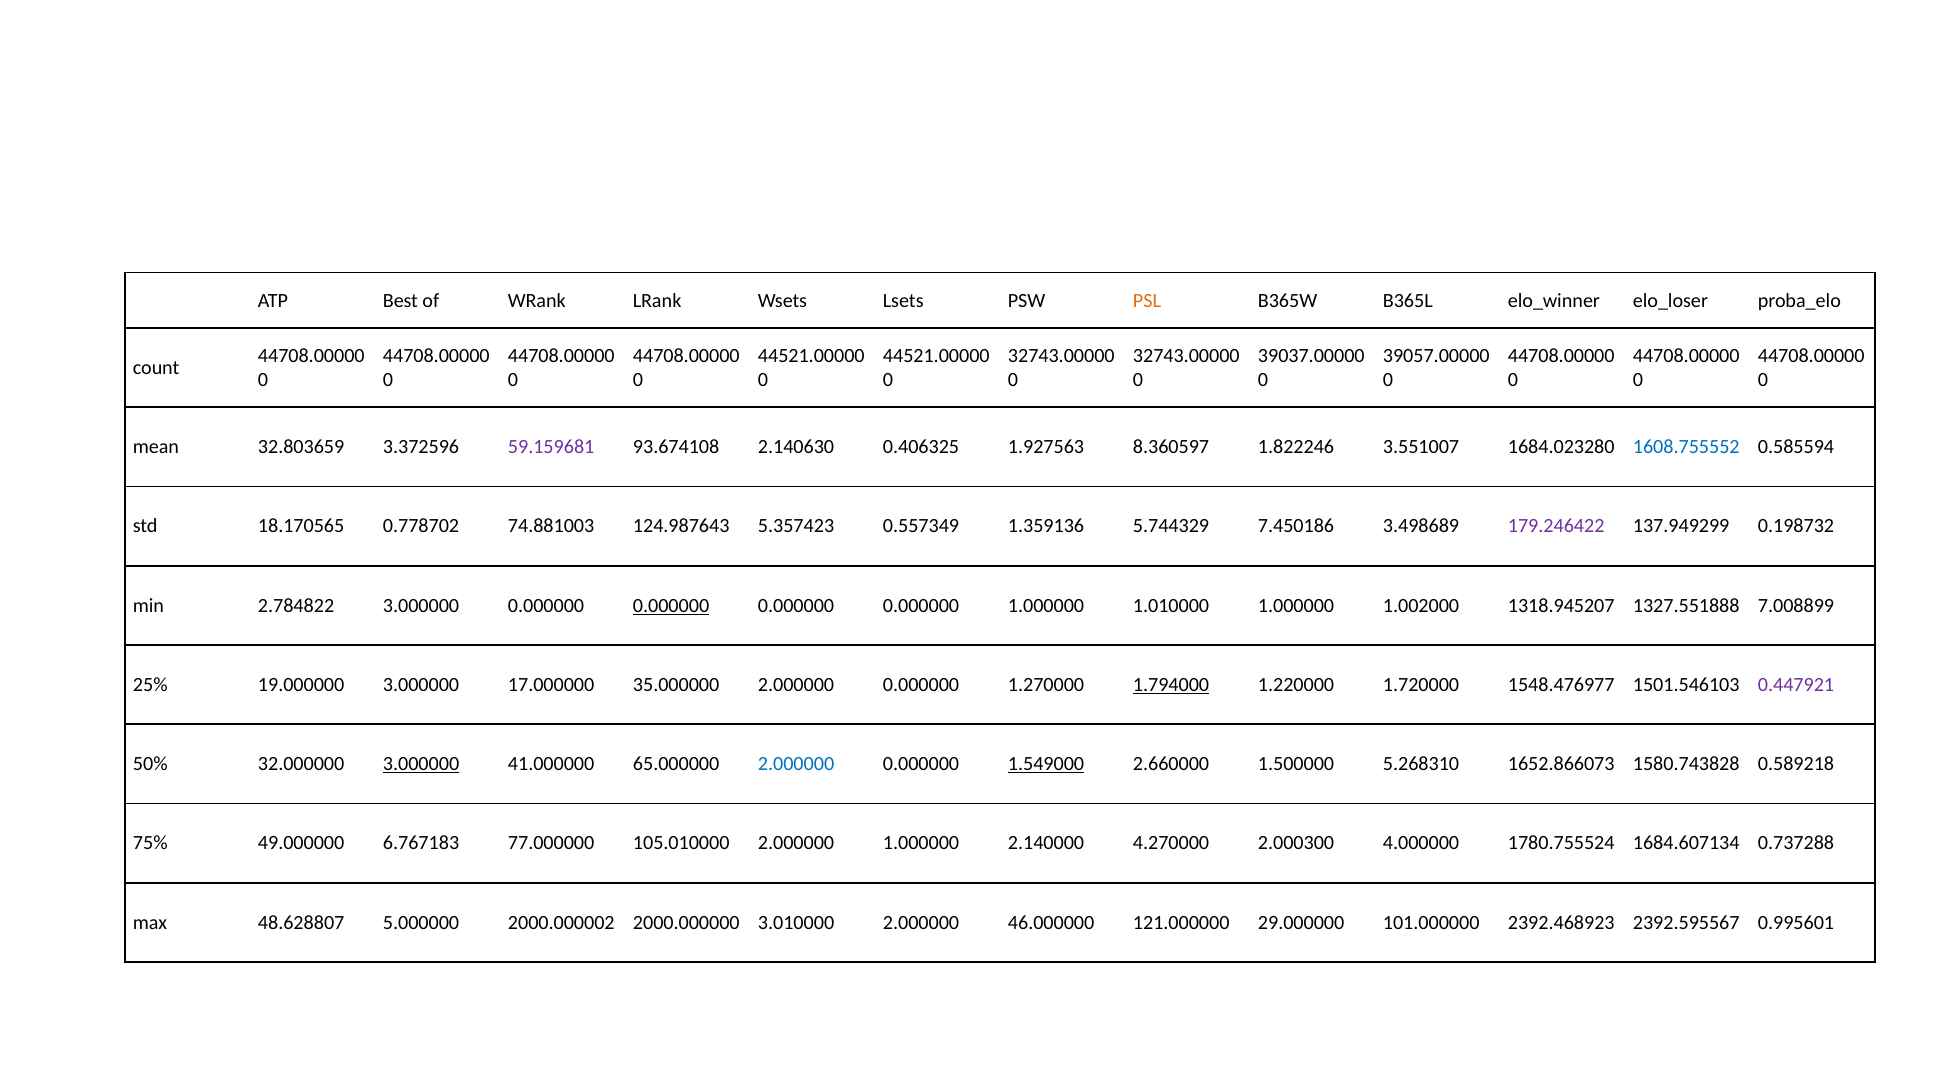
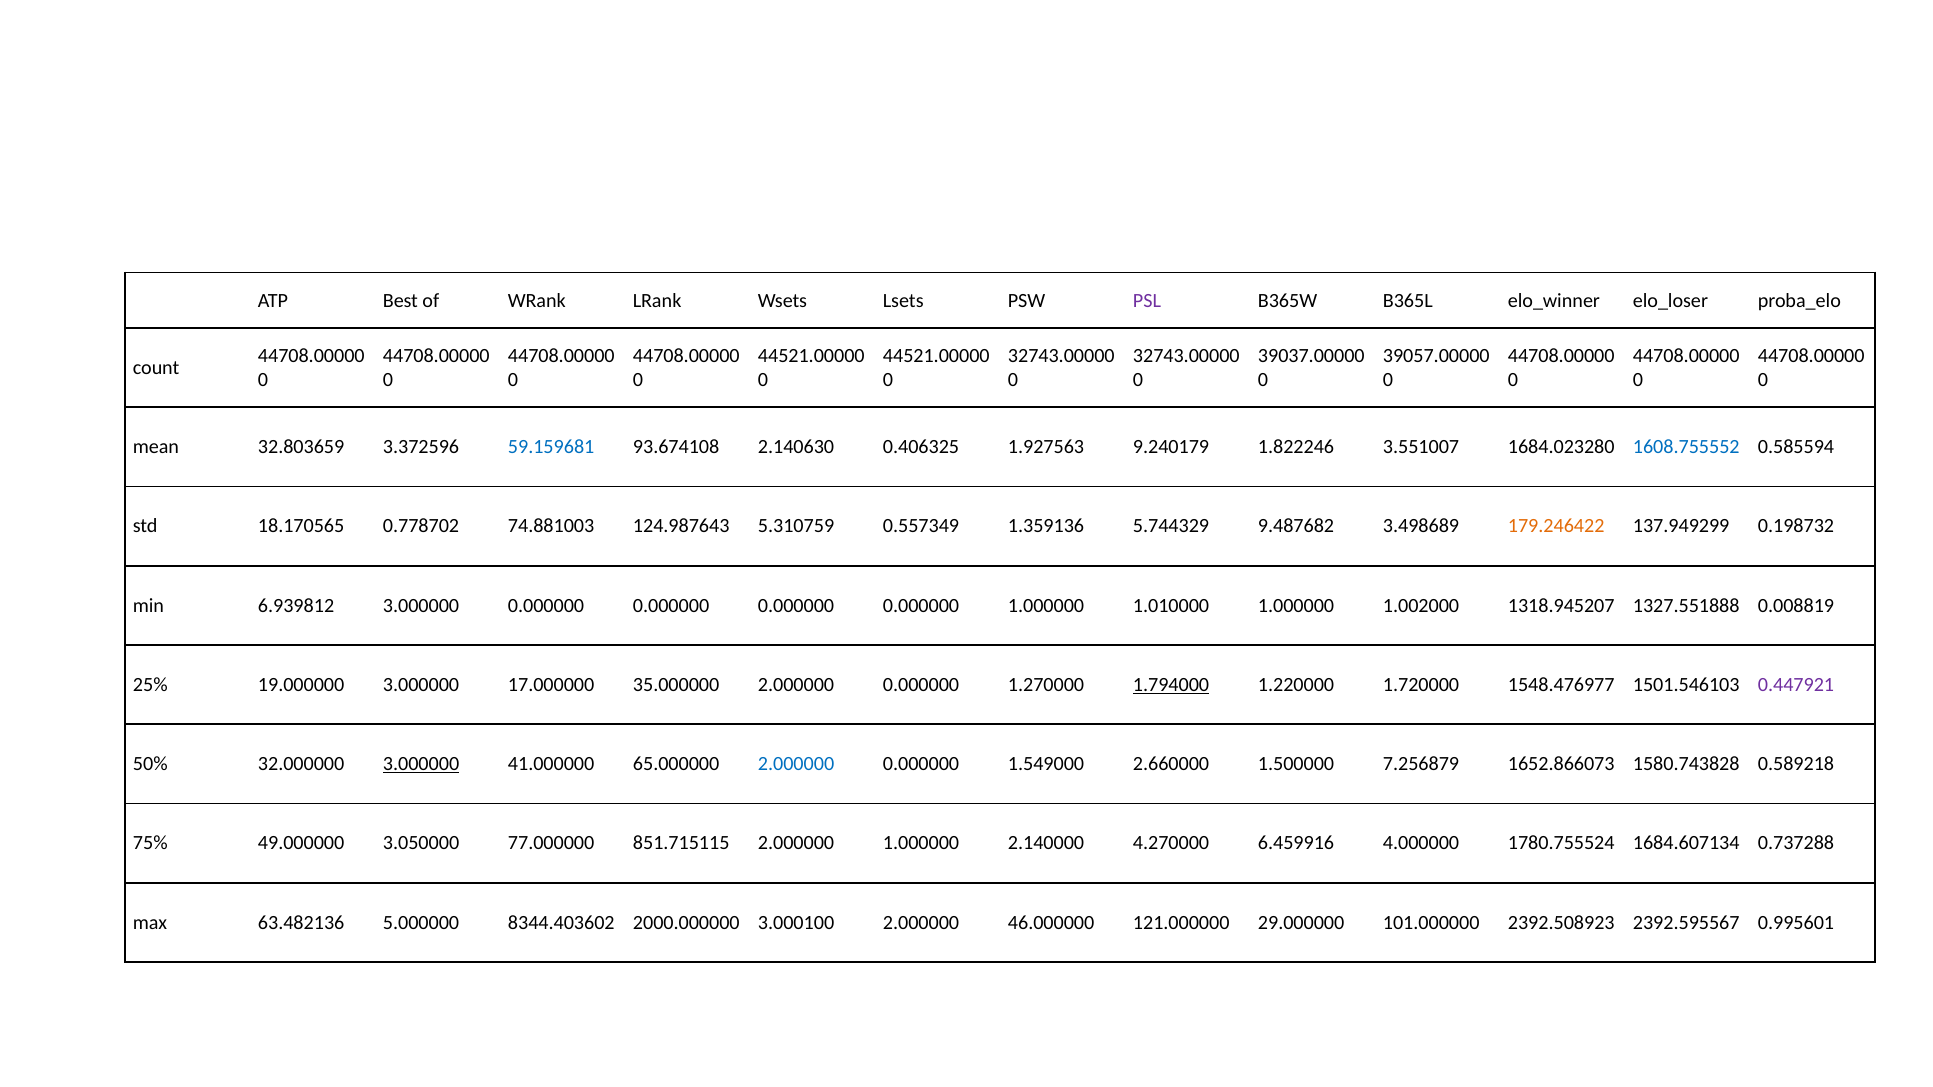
PSL colour: orange -> purple (1147, 300)
59.159681 colour: purple -> blue (551, 447)
8.360597: 8.360597 -> 9.240179 (1171, 447)
5.357423: 5.357423 -> 5.310759 (796, 526)
7.450186: 7.450186 -> 9.487682 (1296, 526)
179.246422 colour: purple -> orange (1556, 526)
2.784822: 2.784822 -> 6.939812 (296, 606)
0.000000 underline: present -> none (671, 606)
7.008899: 7.008899 -> 0.008819 (1796, 606)
1.549000 underline: present -> none (1046, 764)
5.268310: 5.268310 -> 7.256879 (1421, 764)
6.767183: 6.767183 -> 3.050000 (421, 844)
105.010000: 105.010000 -> 851.715115 (681, 844)
2.000300: 2.000300 -> 6.459916 (1296, 844)
48.628807: 48.628807 -> 63.482136 (301, 923)
2000.000002: 2000.000002 -> 8344.403602 (561, 923)
3.010000: 3.010000 -> 3.000100 (796, 923)
2392.468923: 2392.468923 -> 2392.508923 (1561, 923)
